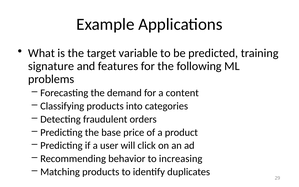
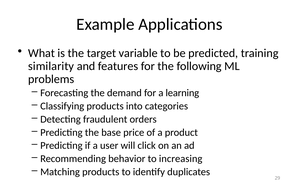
signature: signature -> similarity (51, 66)
content: content -> learning (182, 93)
